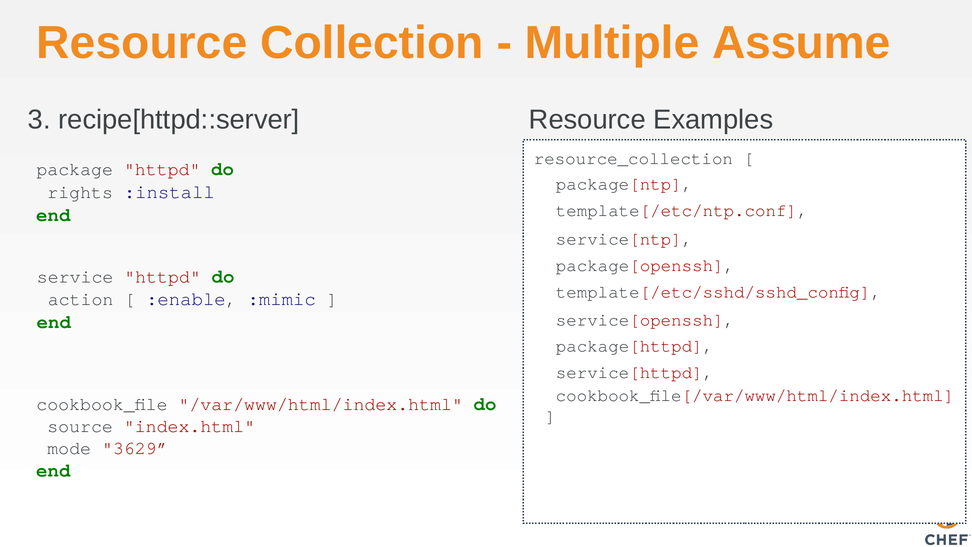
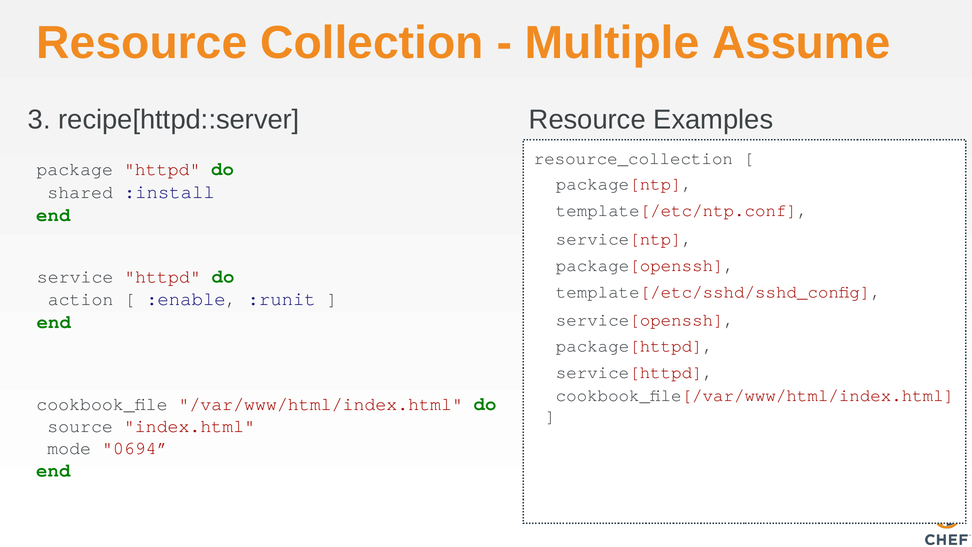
rights: rights -> shared (80, 192)
:mimic: :mimic -> :runit (282, 299)
3629: 3629 -> 0694 (135, 448)
